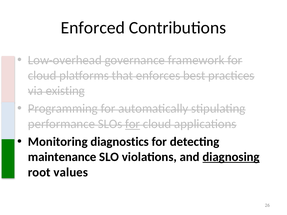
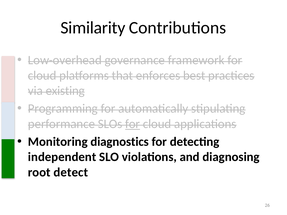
Enforced: Enforced -> Similarity (93, 28)
maintenance: maintenance -> independent (62, 157)
diagnosing underline: present -> none (231, 157)
values: values -> detect (71, 172)
